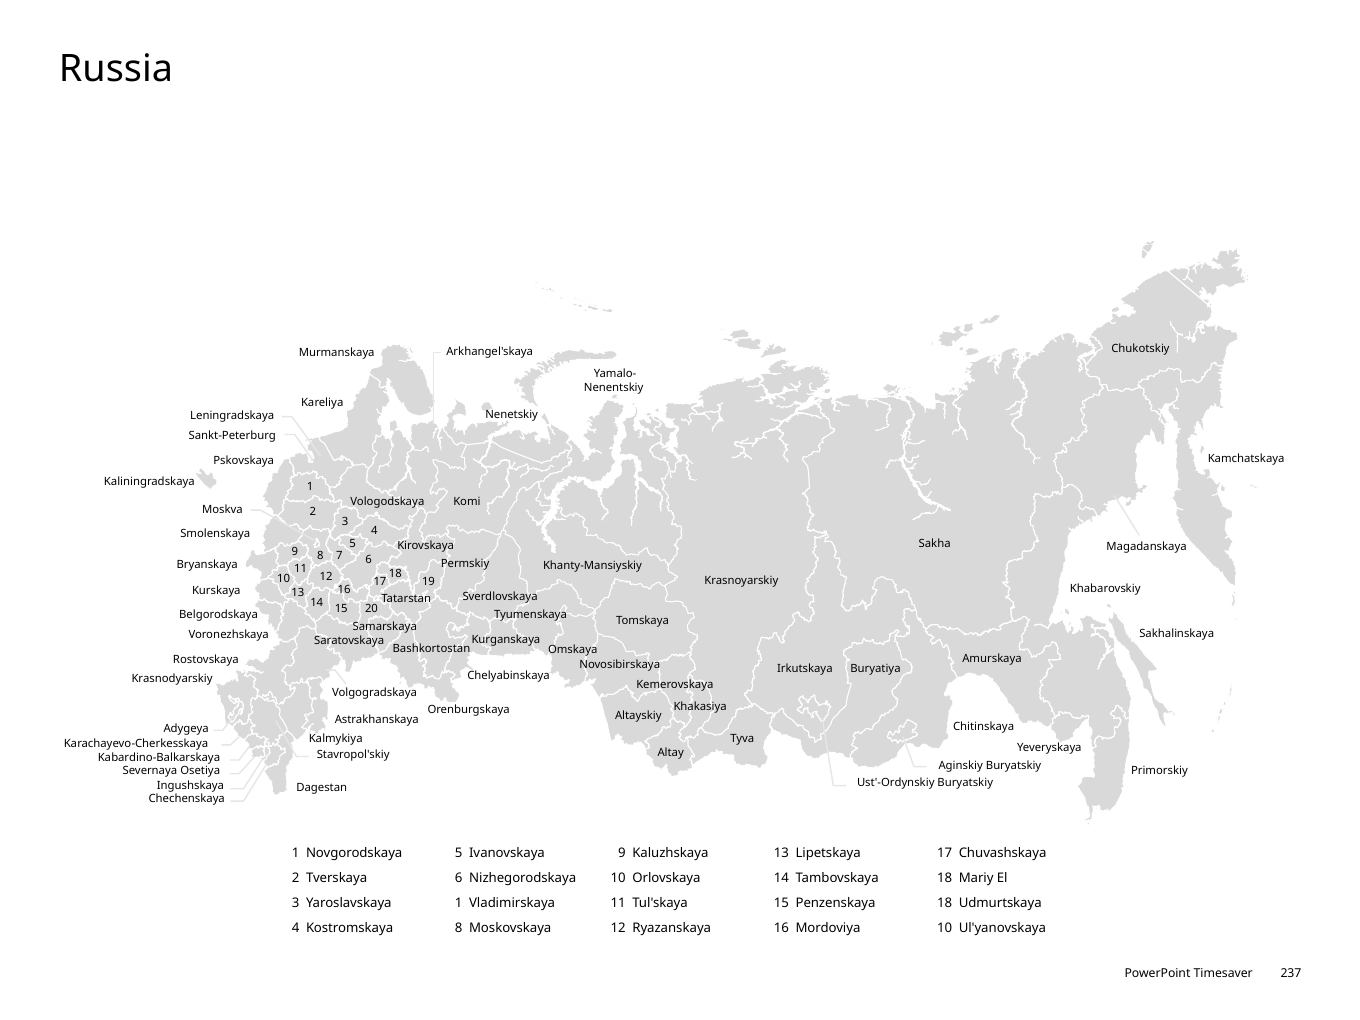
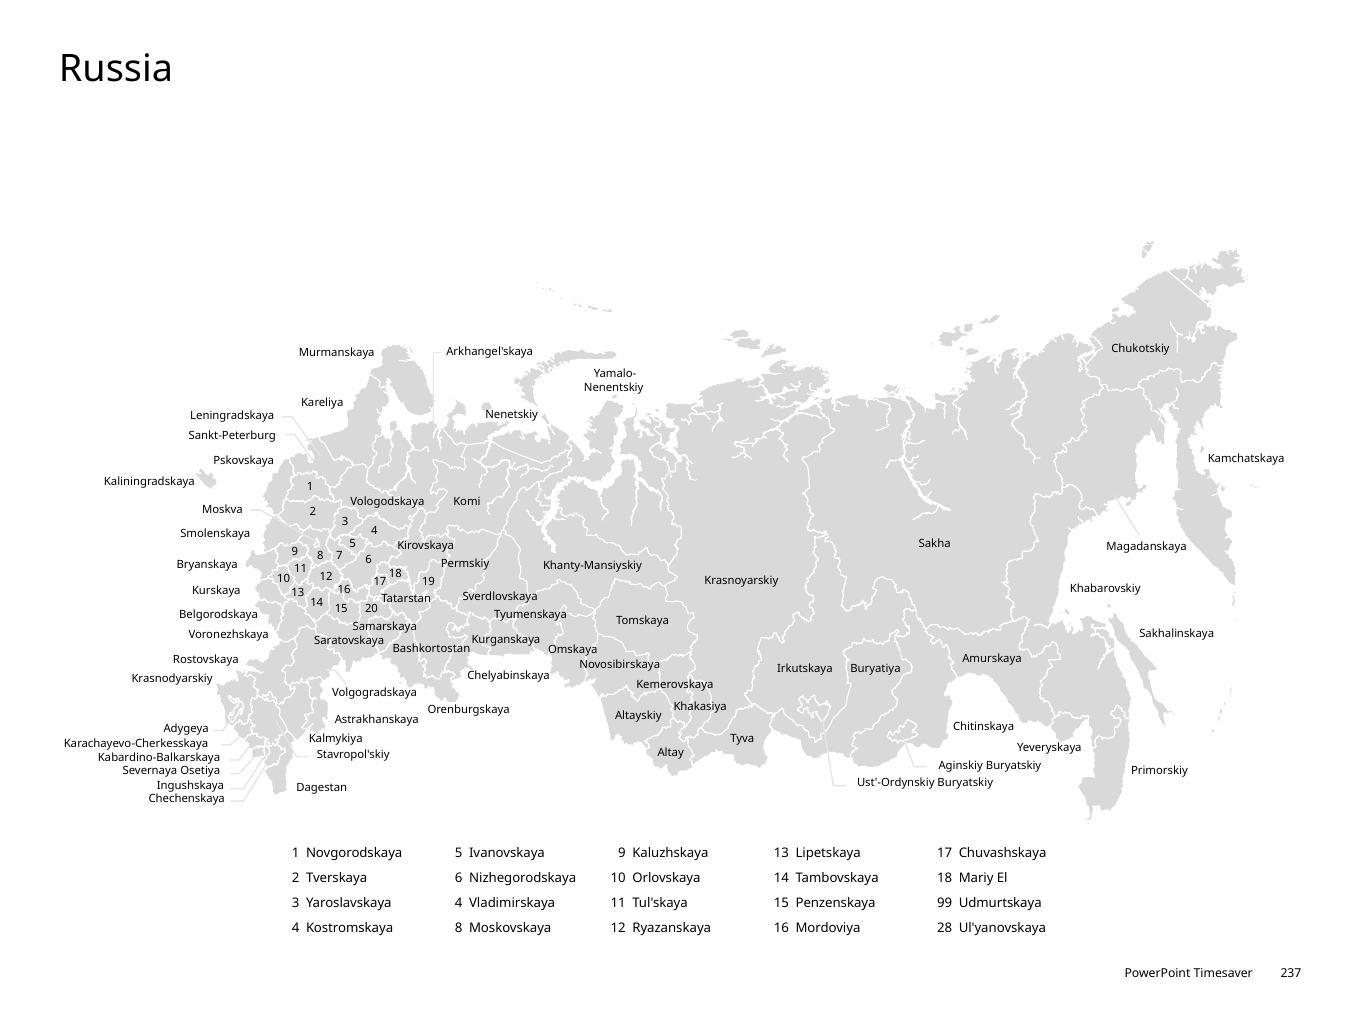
Yaroslavskaya 1: 1 -> 4 (459, 903)
Penzenskaya 18: 18 -> 99 (945, 903)
Mordoviya 10: 10 -> 28 (945, 928)
